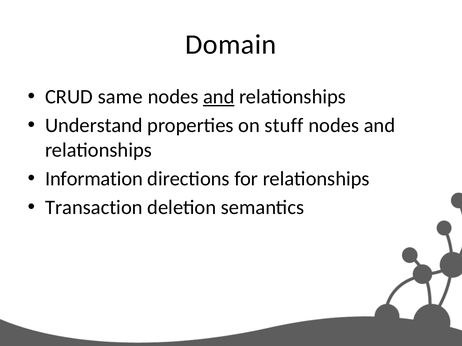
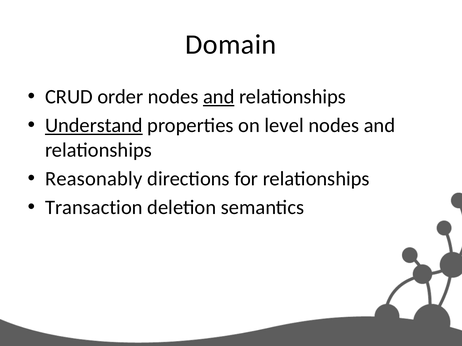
same: same -> order (120, 97)
Understand underline: none -> present (94, 126)
stuff: stuff -> level (284, 126)
Information: Information -> Reasonably (94, 179)
